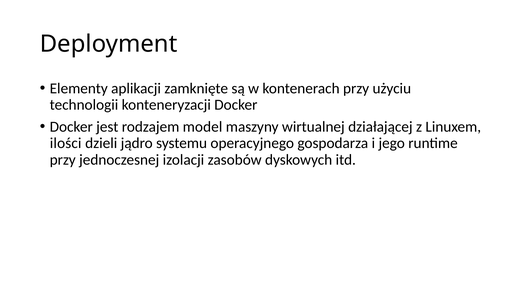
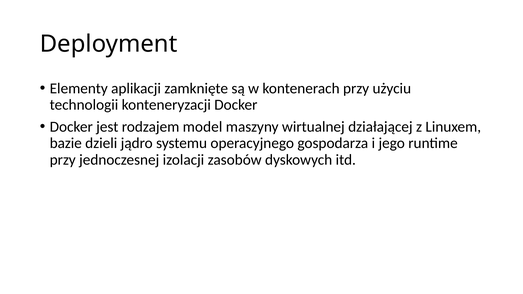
ilości: ilości -> bazie (66, 143)
